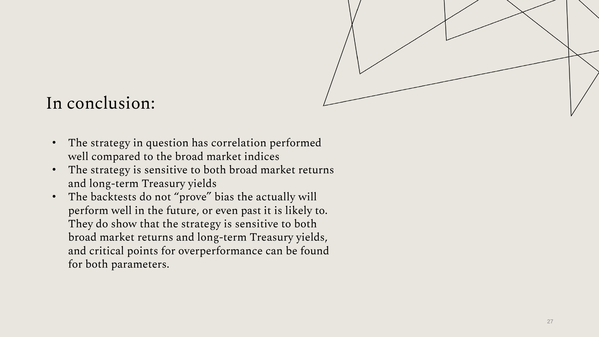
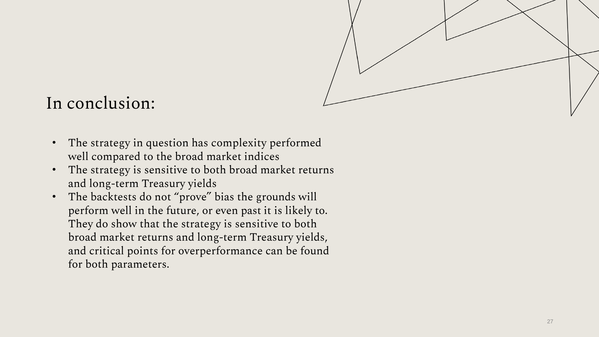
correlation: correlation -> complexity (239, 143)
actually: actually -> grounds (276, 197)
